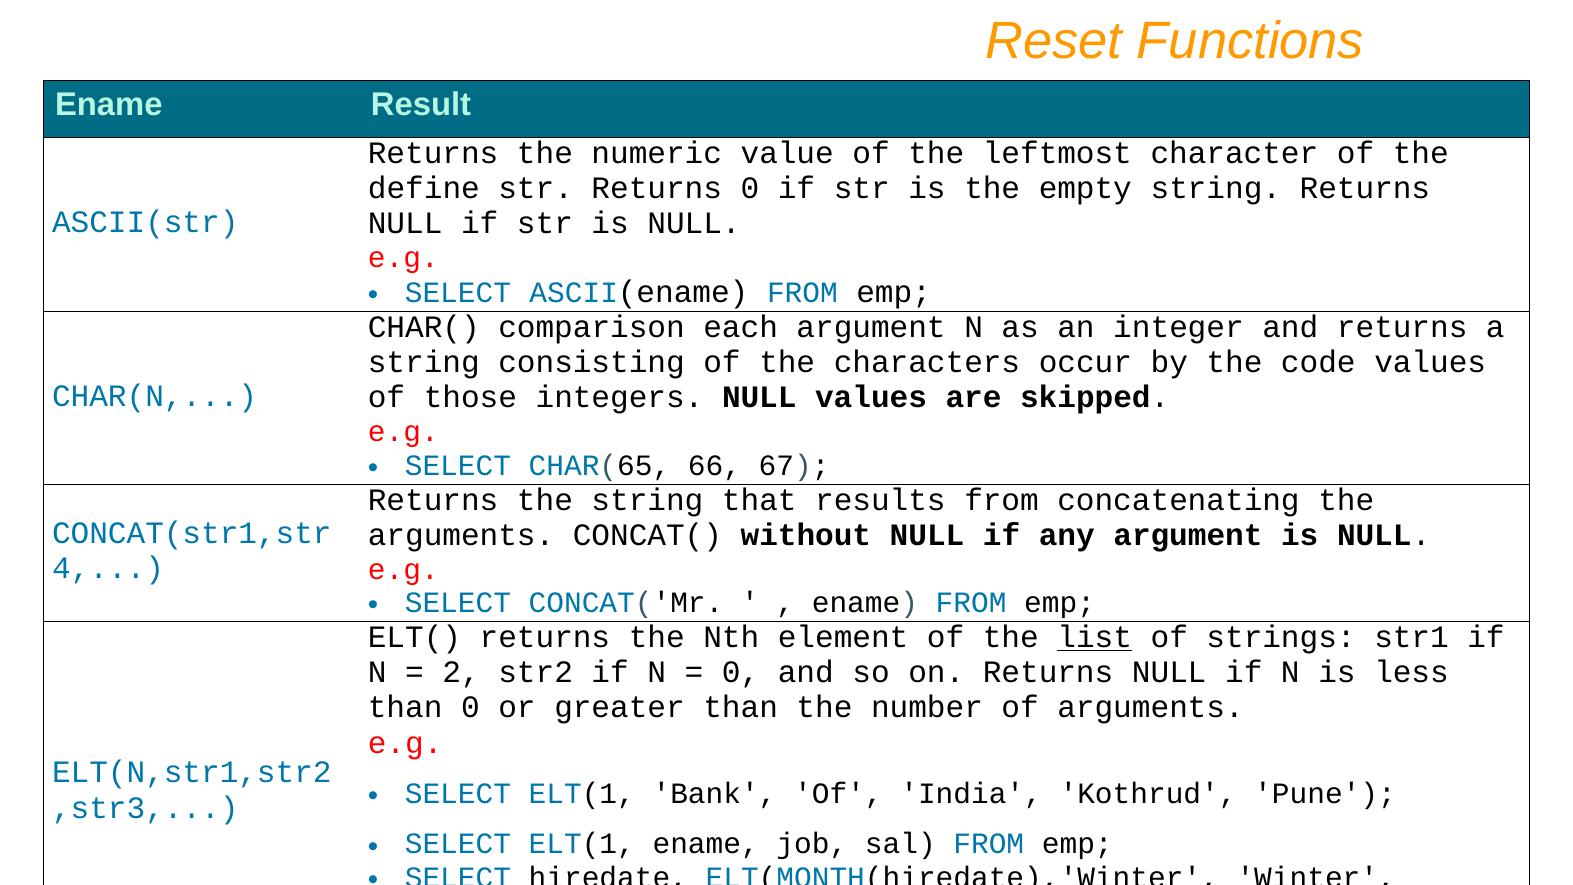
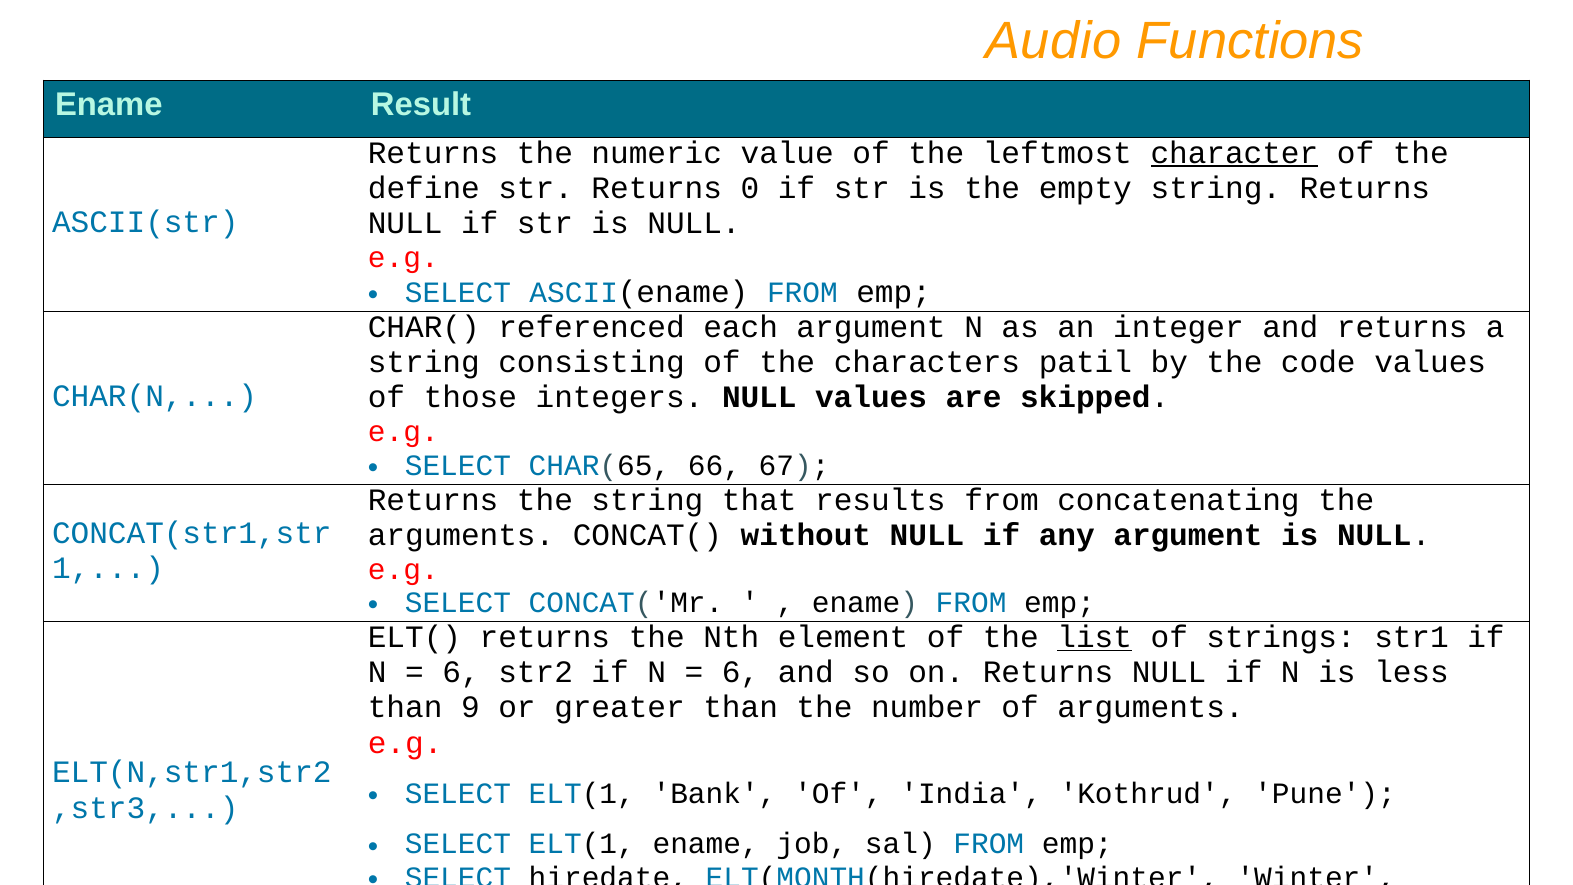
Reset: Reset -> Audio (1054, 41)
character underline: none -> present (1234, 153)
comparison: comparison -> referenced (592, 327)
occur: occur -> patil (1085, 362)
4: 4 -> 1 (108, 568)
2: 2 -> 6 (461, 672)
0: 0 -> 6 (741, 672)
than 0: 0 -> 9 (470, 707)
